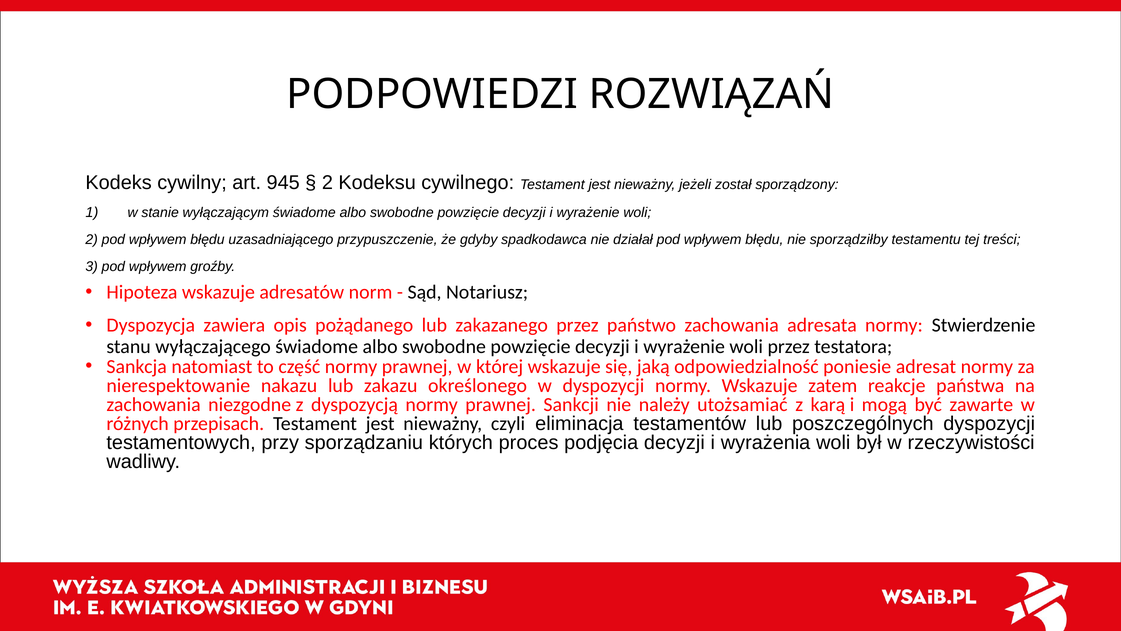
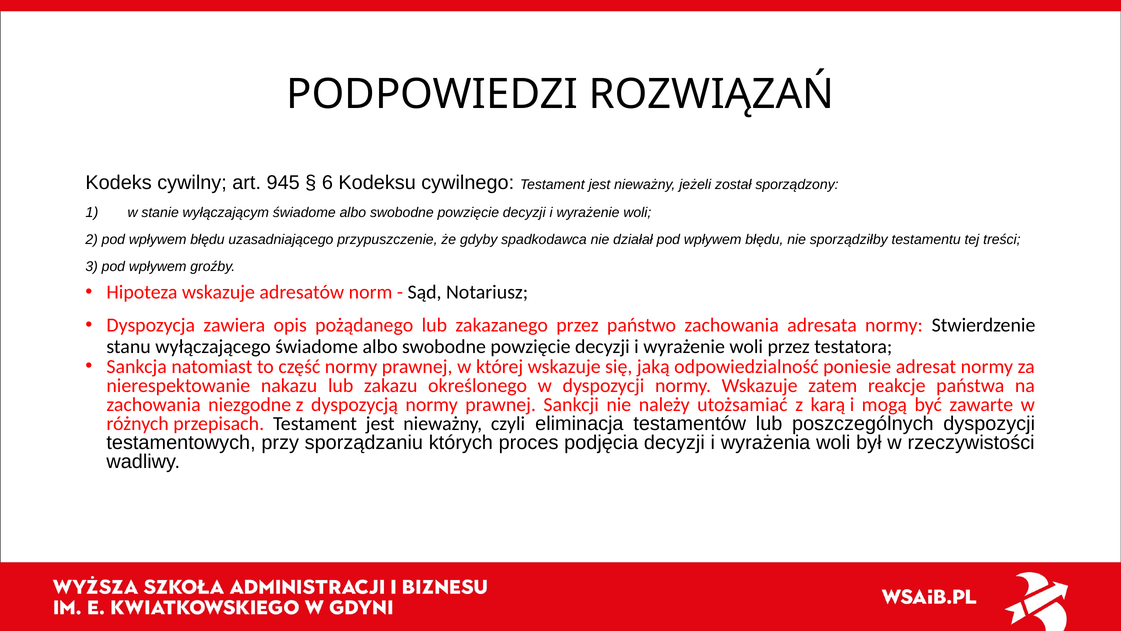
2: 2 -> 6 (327, 183)
